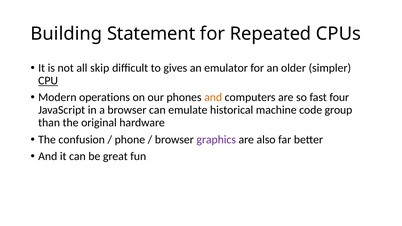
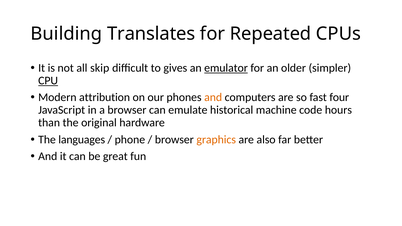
Statement: Statement -> Translates (151, 34)
emulator underline: none -> present (226, 68)
operations: operations -> attribution (105, 97)
group: group -> hours (338, 110)
confusion: confusion -> languages (82, 140)
graphics colour: purple -> orange (216, 140)
